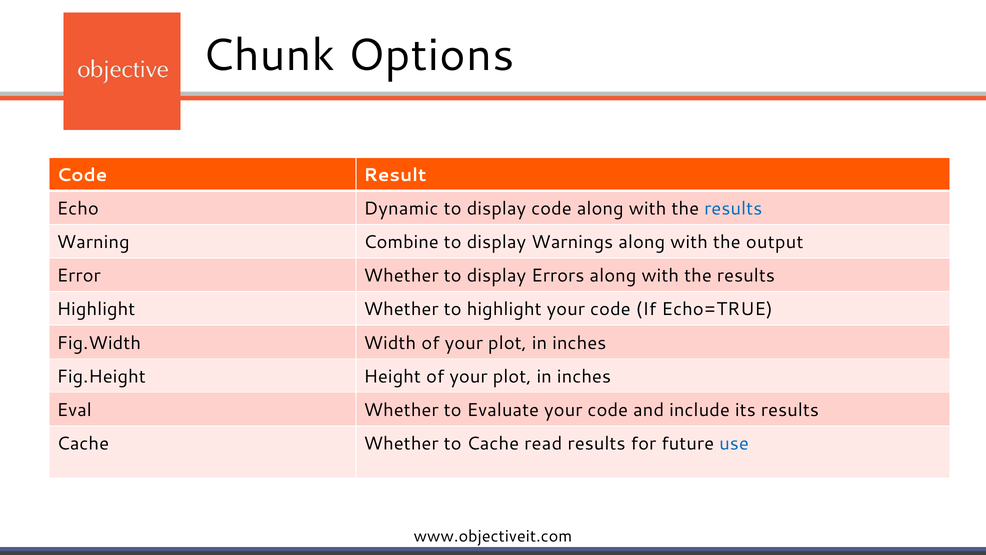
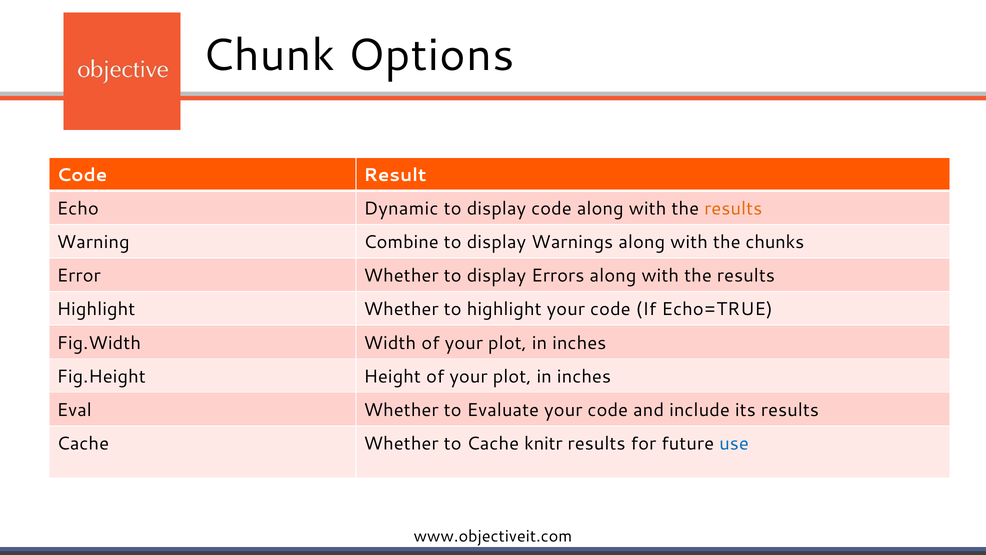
results colour: blue -> orange (733, 209)
output: output -> chunks (775, 242)
read: read -> knitr (543, 443)
